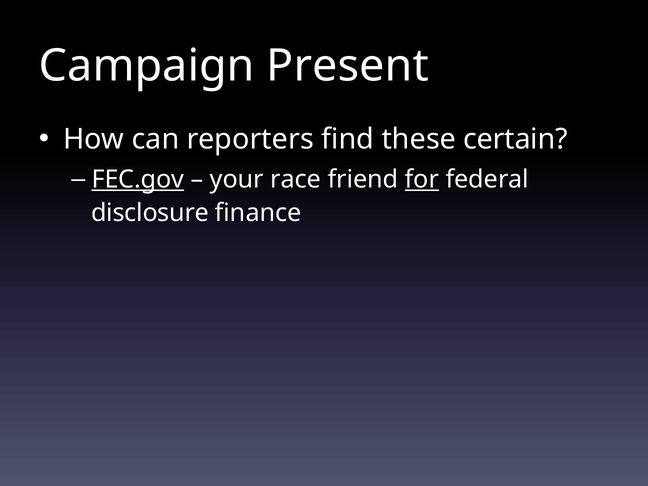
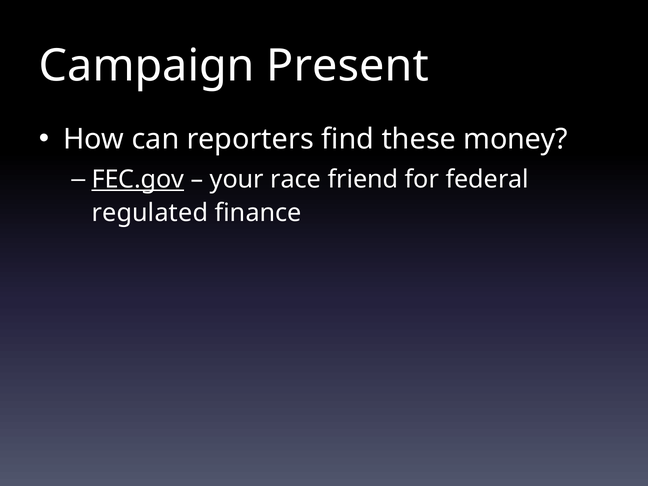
certain: certain -> money (515, 139)
for underline: present -> none (422, 180)
disclosure: disclosure -> regulated (150, 213)
